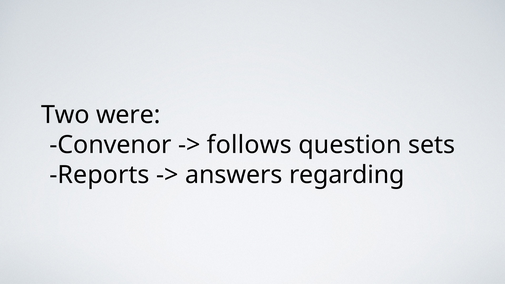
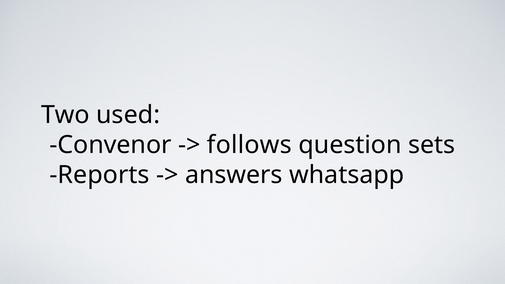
were: were -> used (128, 115)
regarding: regarding -> whatsapp (347, 175)
